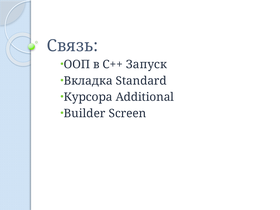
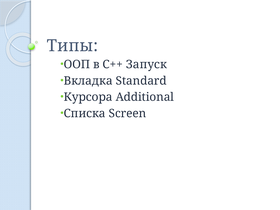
Связь: Связь -> Типы (72, 46)
Builder: Builder -> Списка (85, 113)
